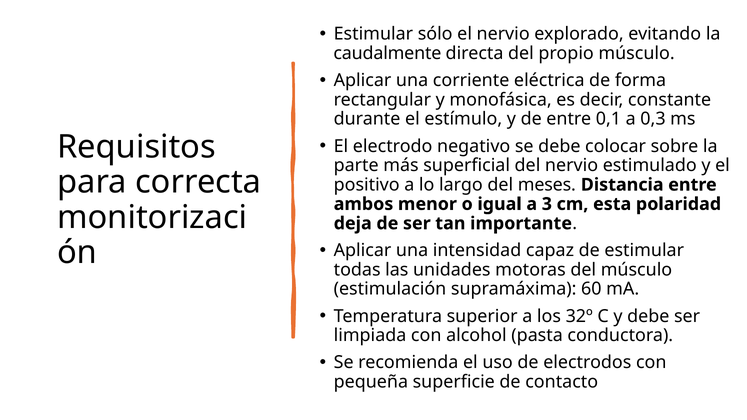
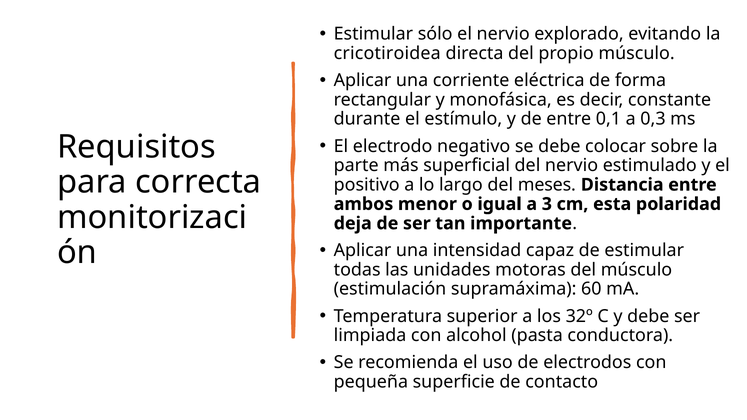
caudalmente: caudalmente -> cricotiroidea (387, 53)
